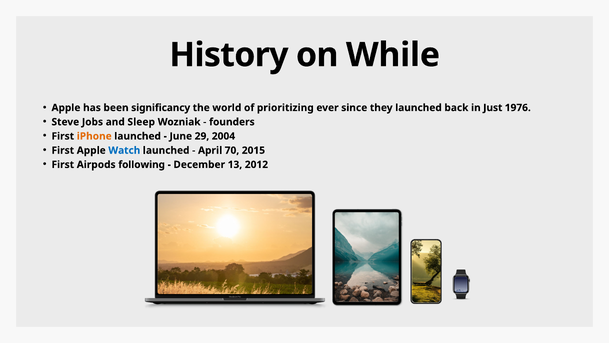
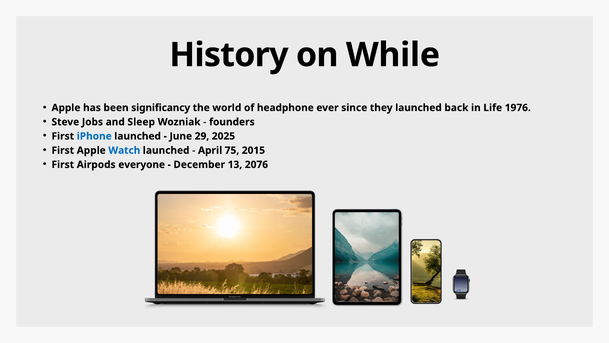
prioritizing: prioritizing -> headphone (285, 108)
Just: Just -> Life (493, 108)
iPhone colour: orange -> blue (94, 136)
2004: 2004 -> 2025 (223, 136)
70: 70 -> 75 (232, 150)
following: following -> everyone (142, 164)
2012: 2012 -> 2076 (256, 164)
